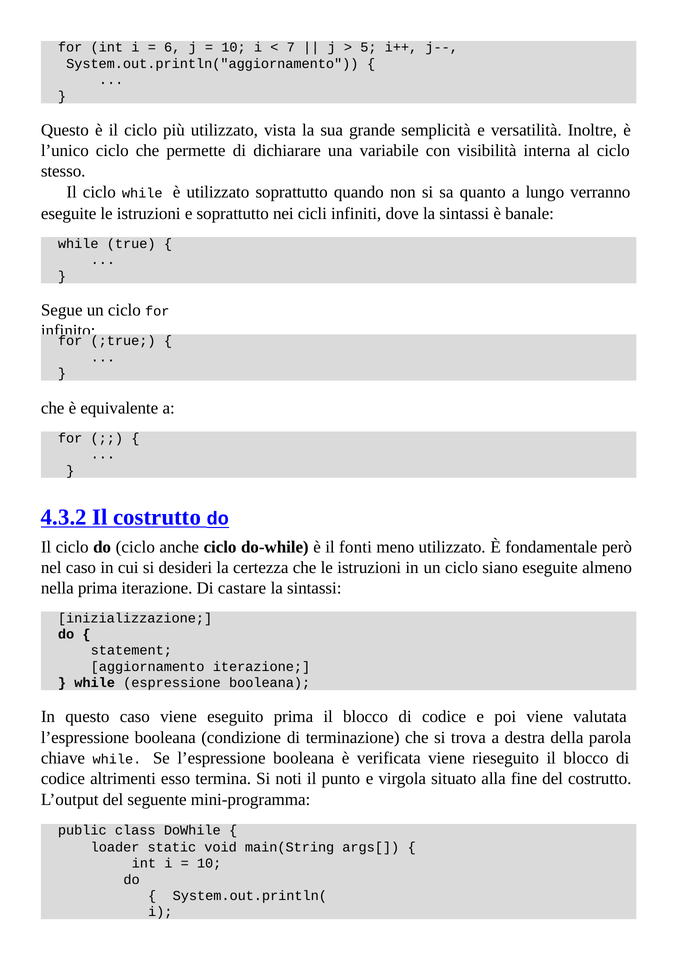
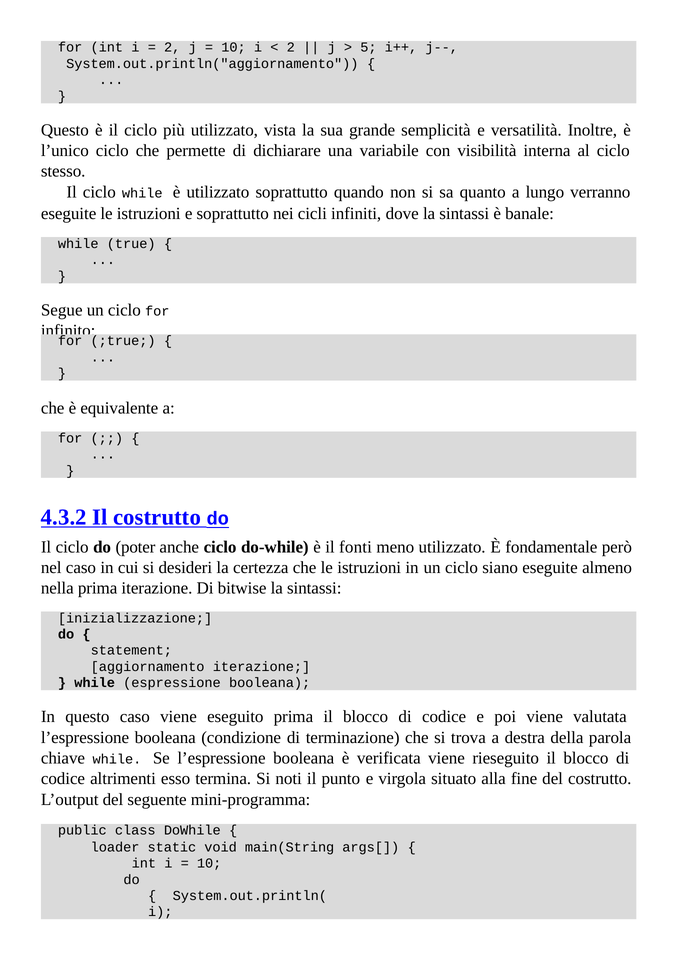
6: 6 -> 2 (172, 47)
7: 7 -> 2 (291, 47)
do ciclo: ciclo -> poter (135, 547)
castare: castare -> bitwise (242, 588)
